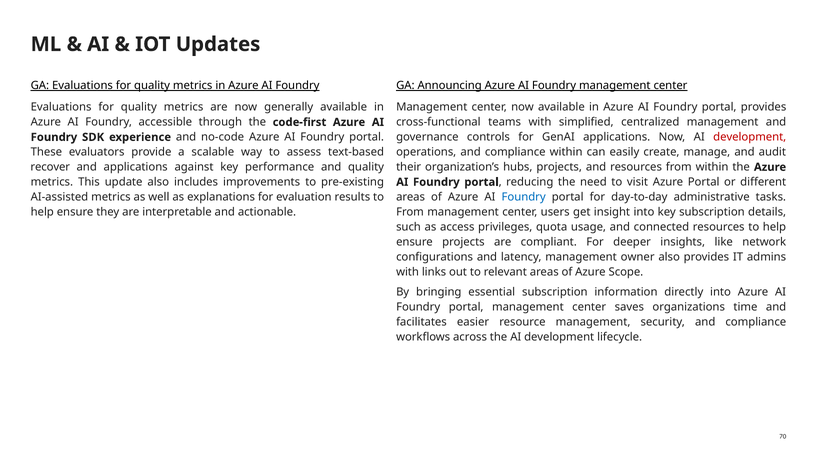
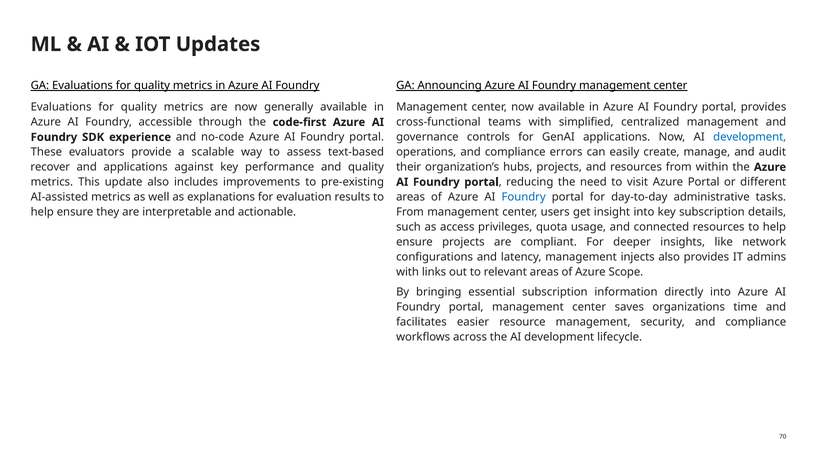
development colour: red -> blue (750, 137)
compliance within: within -> errors (566, 152)
owner: owner -> injects (638, 257)
